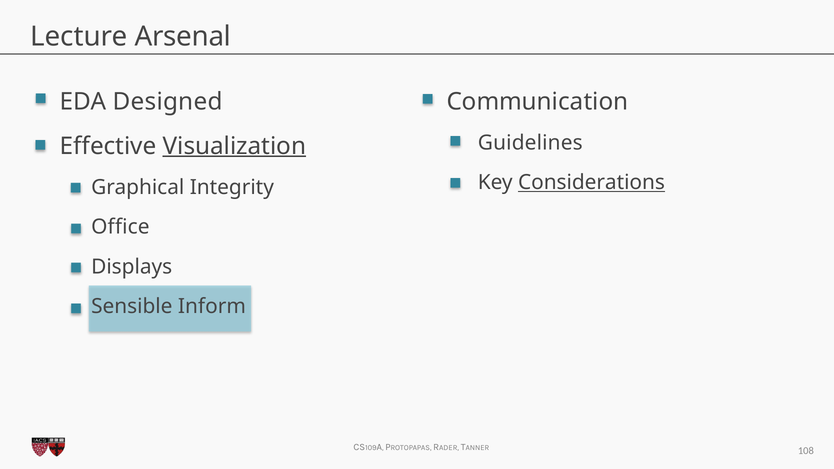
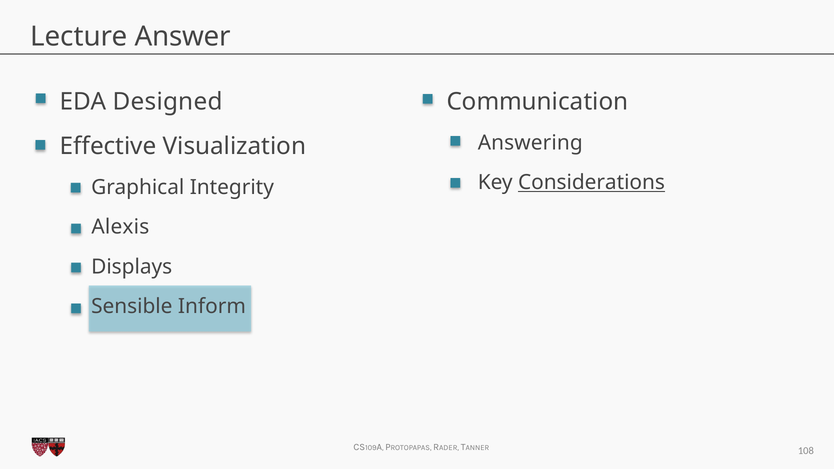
Arsenal: Arsenal -> Answer (183, 37)
Guidelines: Guidelines -> Answering (530, 143)
Visualization underline: present -> none (234, 146)
Office: Office -> Alexis (120, 227)
